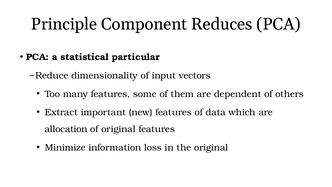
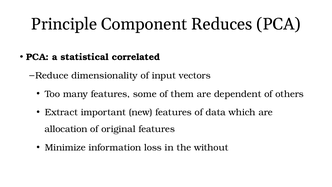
particular: particular -> correlated (136, 57)
the original: original -> without (211, 147)
